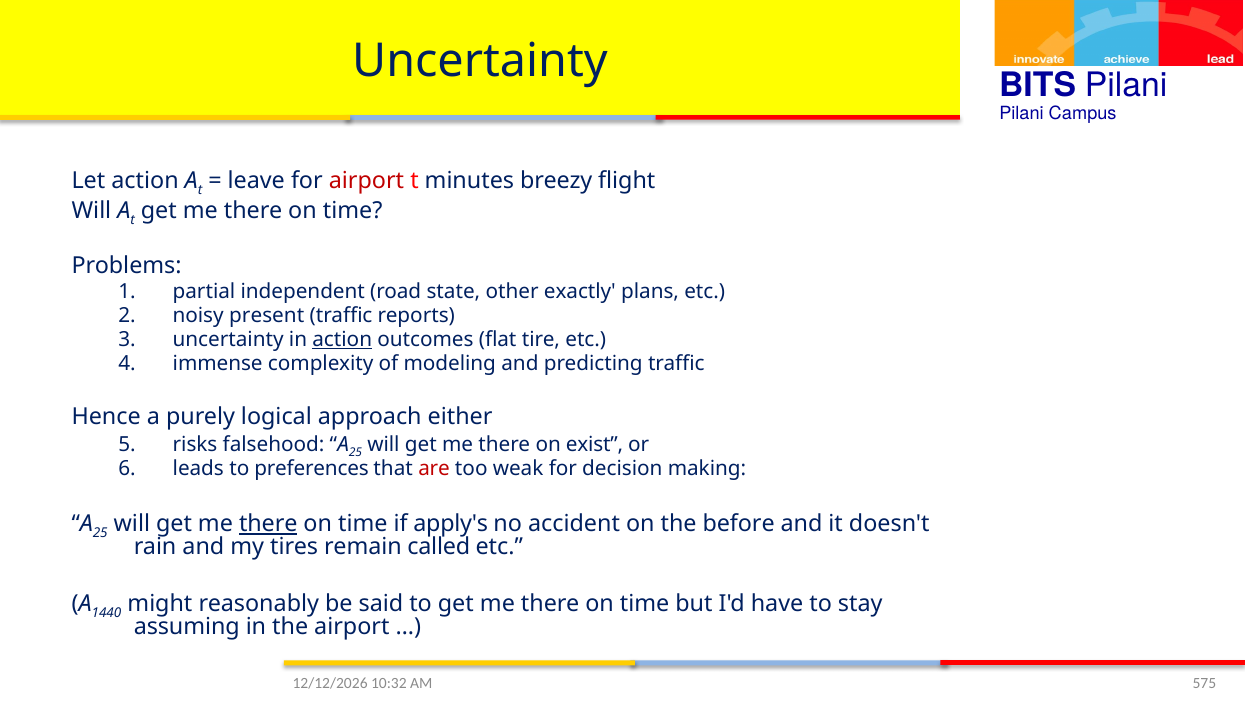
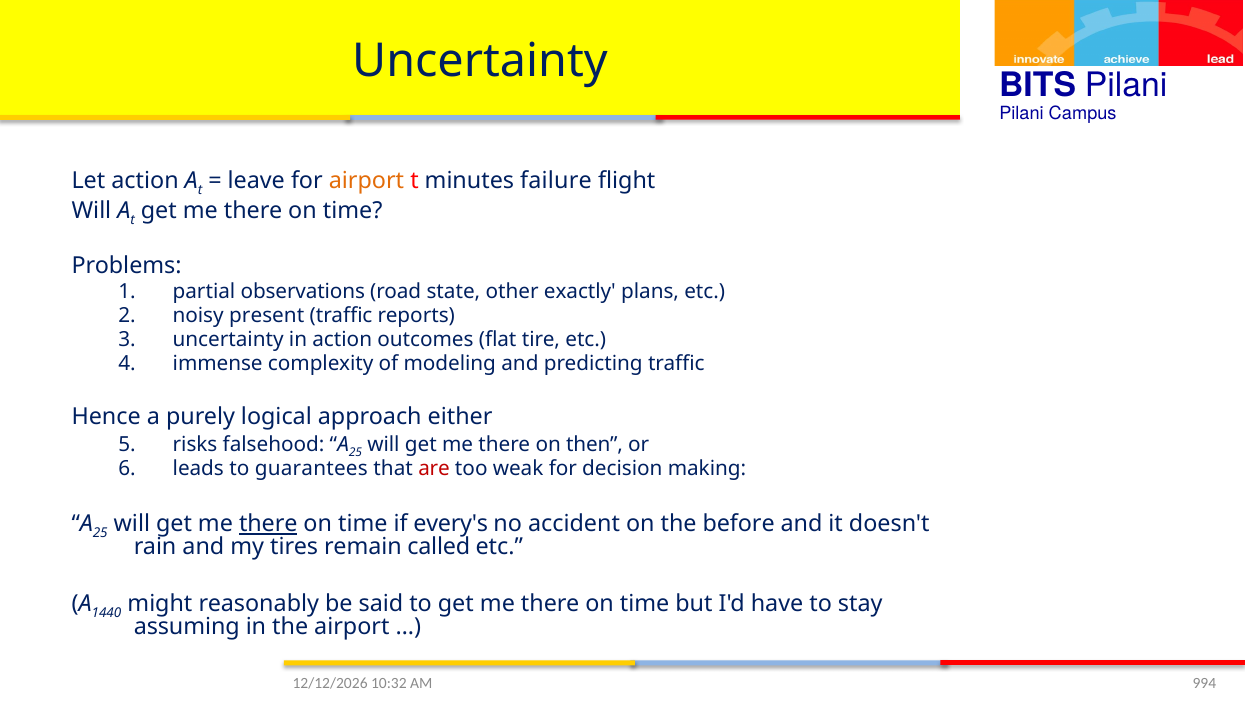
airport colour: red -> orange (366, 181)
breezy: breezy -> failure (556, 181)
independent: independent -> observations (303, 291)
action underline: present -> none (342, 339)
exist: exist -> then (595, 444)
preferences: preferences -> guarantees (311, 468)
apply's: apply's -> every's (451, 524)
575: 575 -> 994 (1204, 683)
